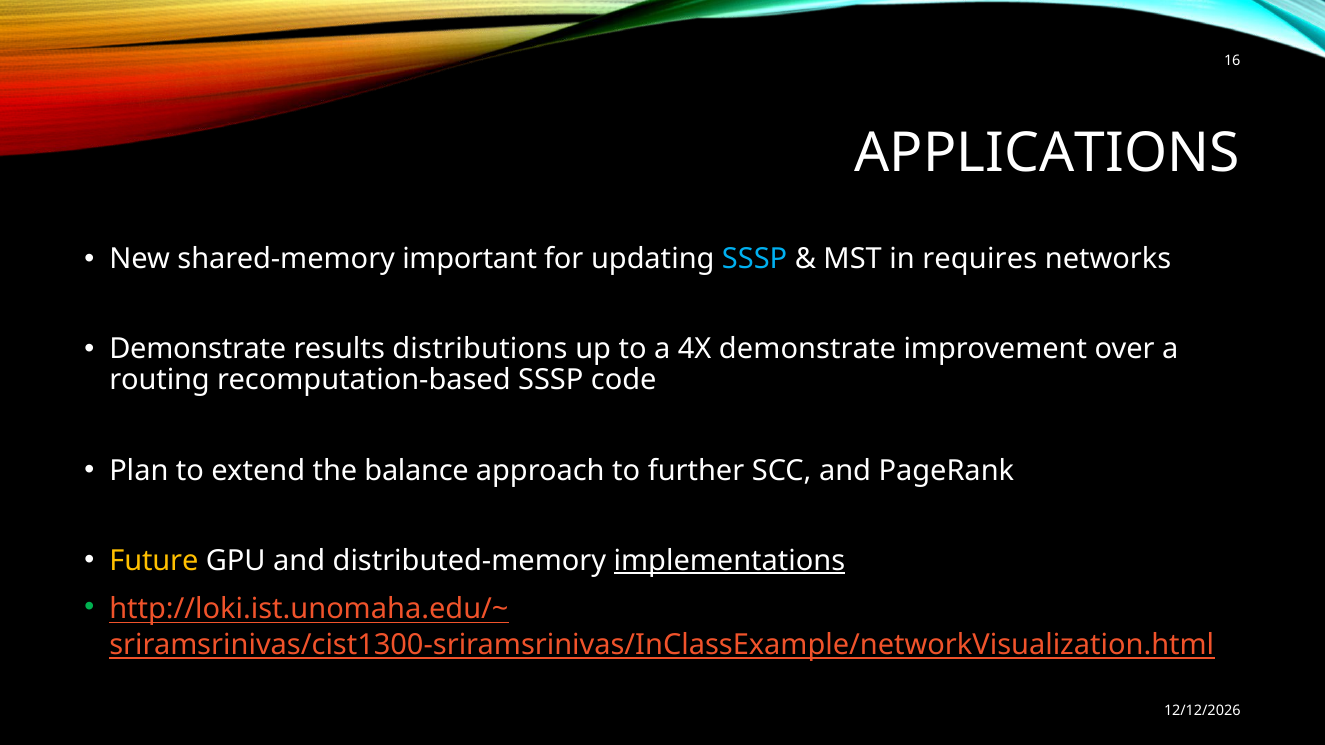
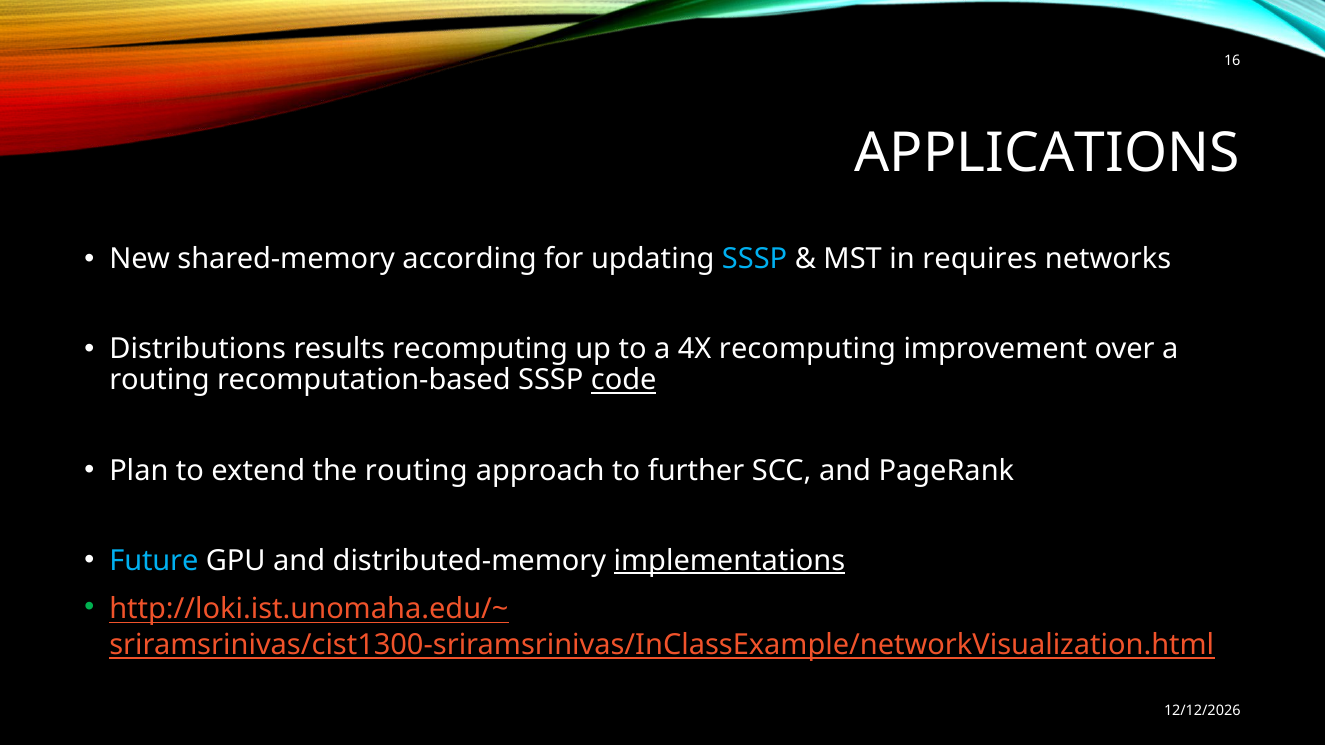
important: important -> according (470, 259)
Demonstrate: Demonstrate -> Distributions (198, 349)
results distributions: distributions -> recomputing (480, 349)
4X demonstrate: demonstrate -> recomputing (807, 349)
code underline: none -> present (624, 380)
the balance: balance -> routing (416, 471)
Future colour: yellow -> light blue (154, 561)
